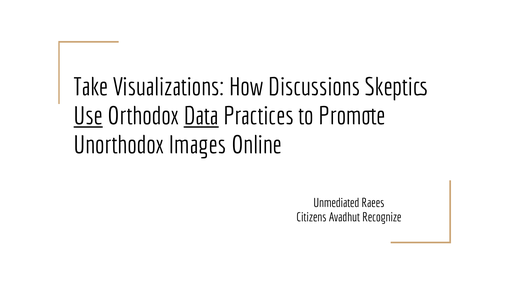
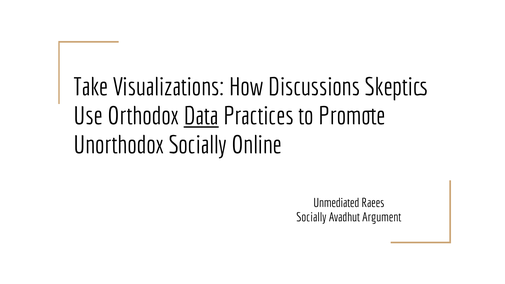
Use underline: present -> none (88, 116)
Unorthodox Images: Images -> Socially (198, 145)
Citizens: Citizens -> Socially (311, 218)
Recognize: Recognize -> Argument (382, 218)
